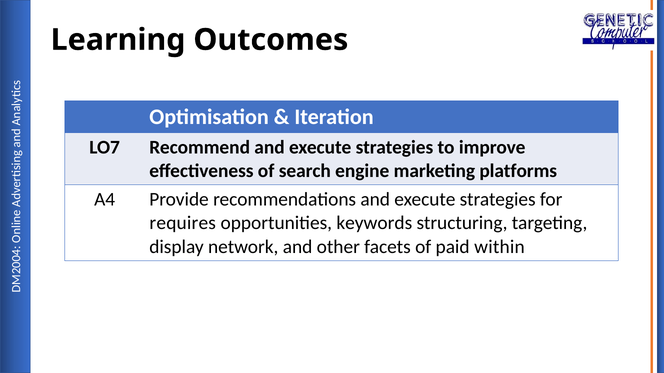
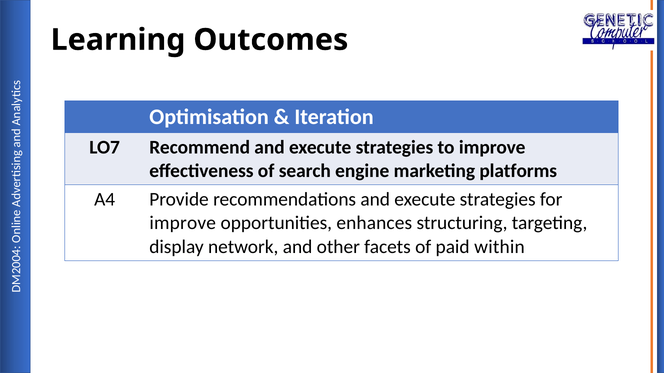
requires: requires -> improve (183, 223)
keywords: keywords -> enhances (374, 223)
